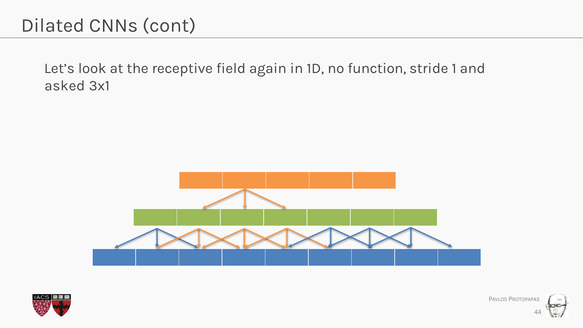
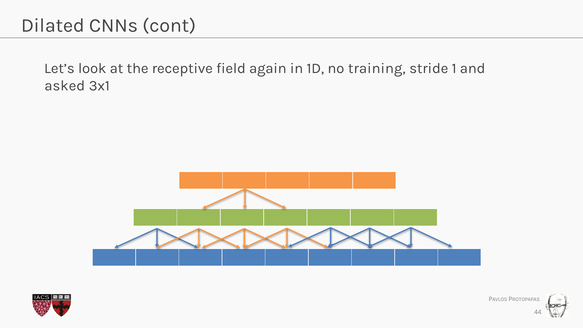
function: function -> training (377, 68)
